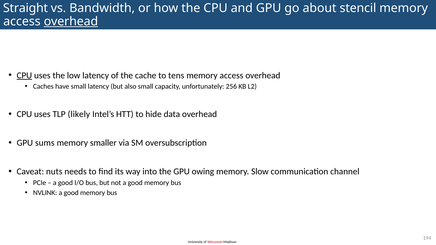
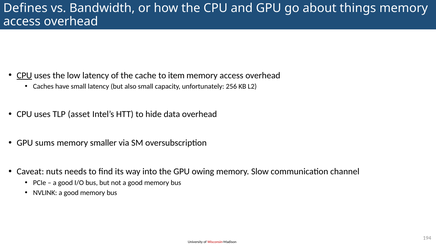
Straight: Straight -> Defines (25, 8)
stencil: stencil -> things (358, 8)
overhead underline: present -> none (71, 21)
tens: tens -> item (176, 75)
likely: likely -> asset (79, 114)
